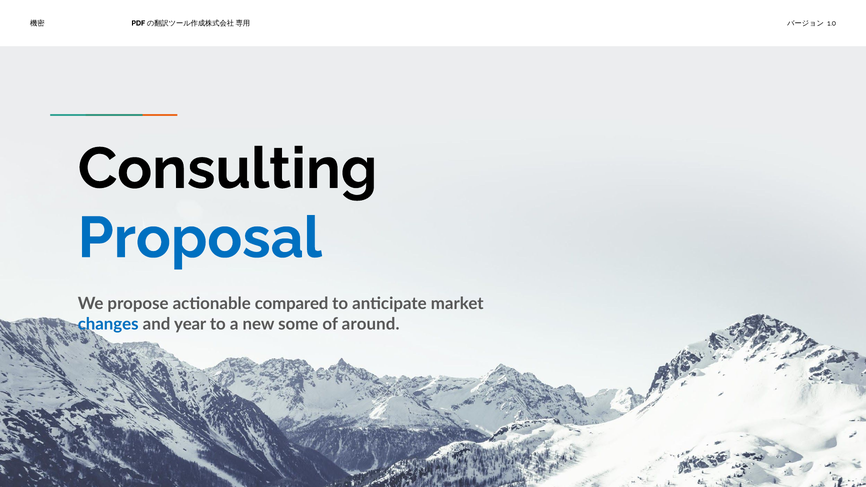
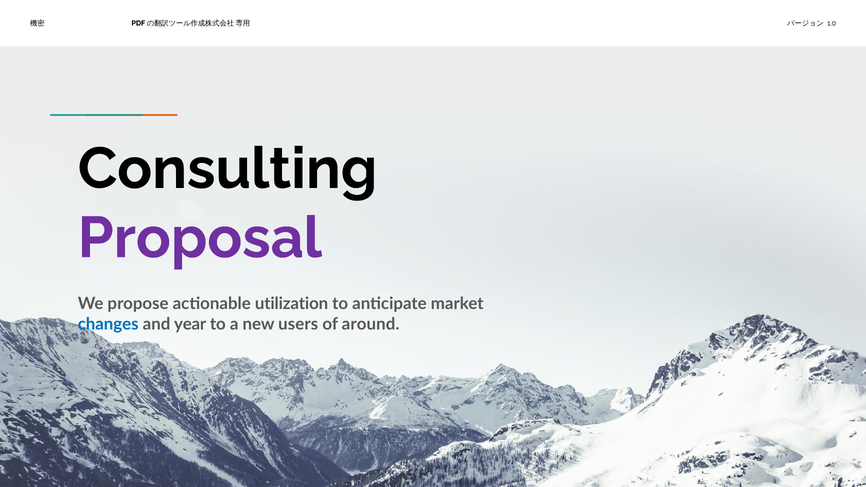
Proposal colour: blue -> purple (200, 238)
compared: compared -> utilization (292, 304)
some: some -> users (298, 324)
